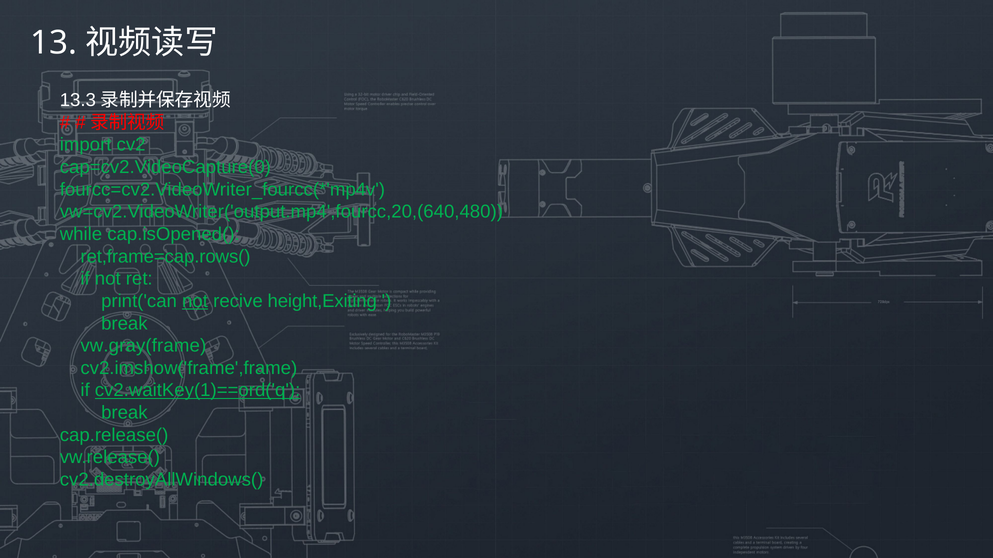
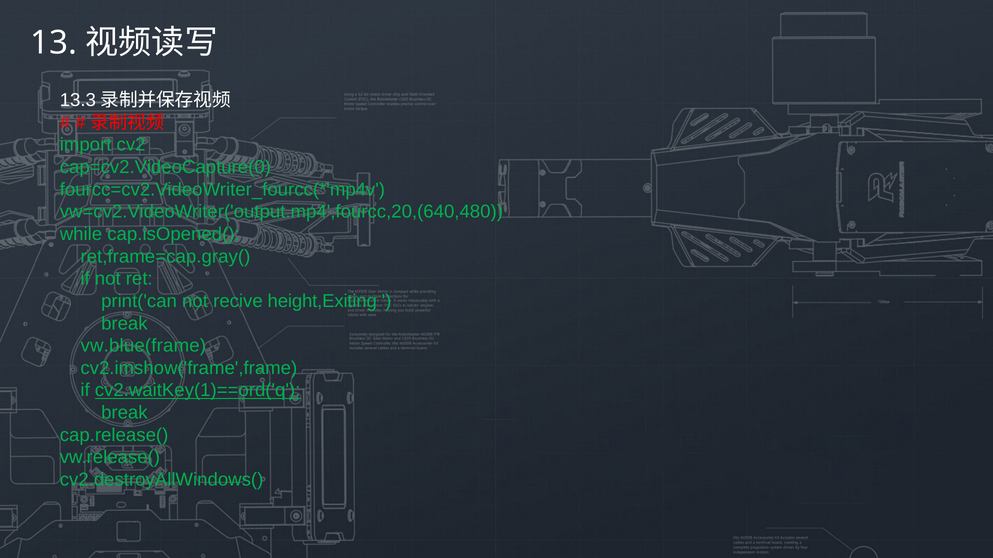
ret,frame=cap.rows(: ret,frame=cap.rows( -> ret,frame=cap.gray( (165, 257)
not underline: present -> none (195, 301)
vw.gray(frame: vw.gray(frame -> vw.blue(frame (143, 346)
